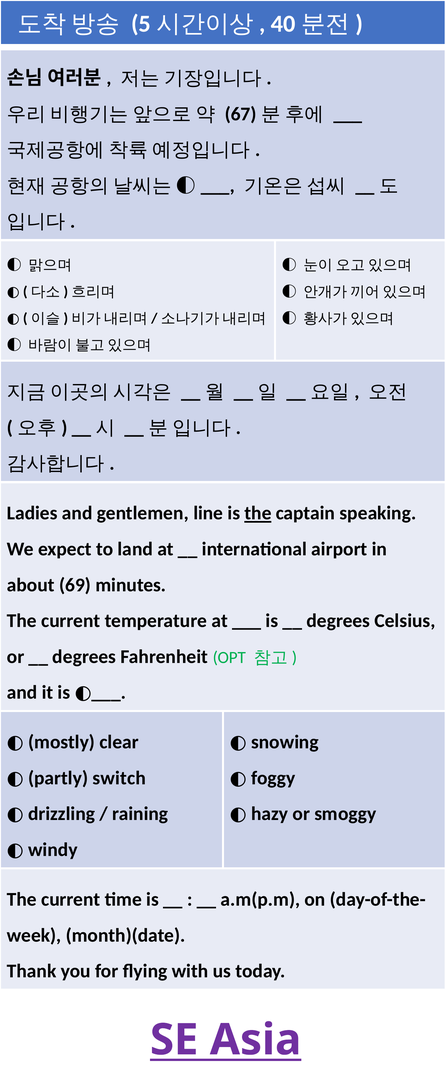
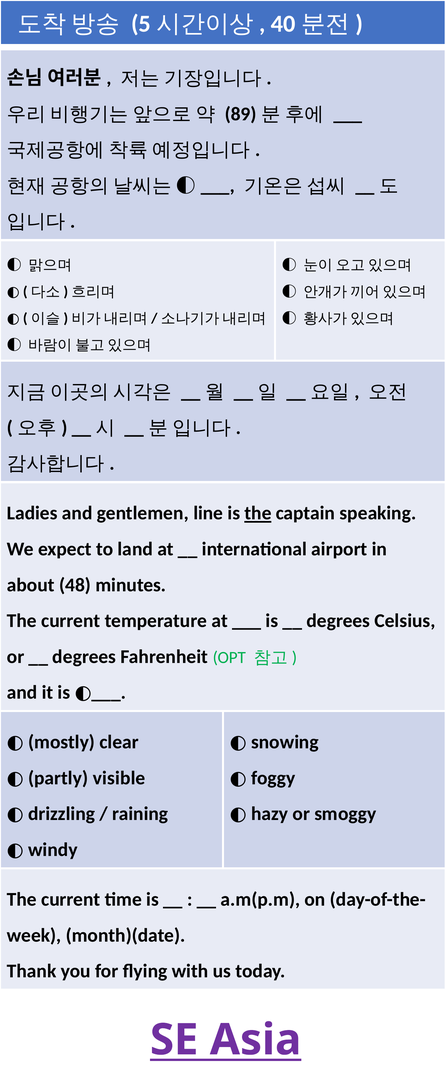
67: 67 -> 89 (241, 114)
69: 69 -> 48 (75, 585)
switch: switch -> visible (119, 778)
